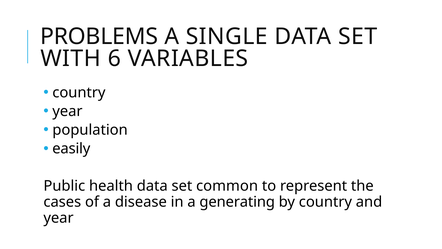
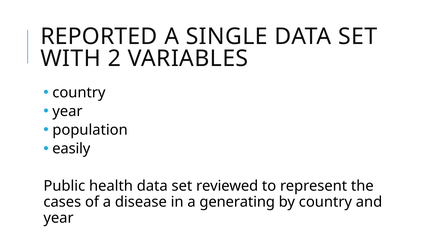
PROBLEMS: PROBLEMS -> REPORTED (99, 36)
6: 6 -> 2 (114, 58)
common: common -> reviewed (227, 186)
